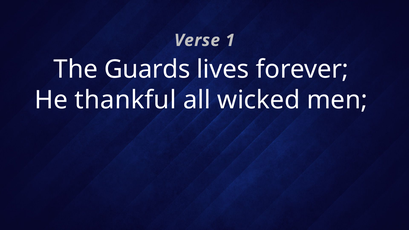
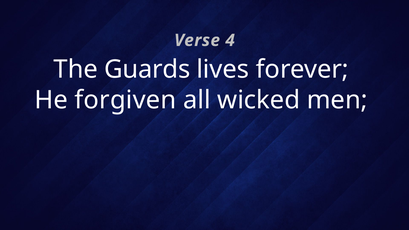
1: 1 -> 4 (230, 40)
thankful: thankful -> forgiven (125, 100)
